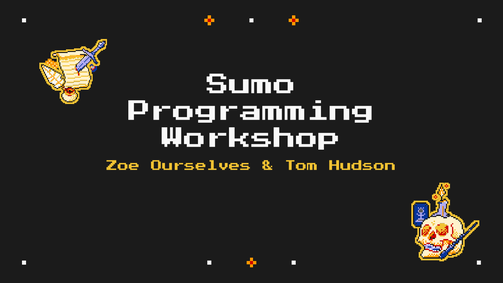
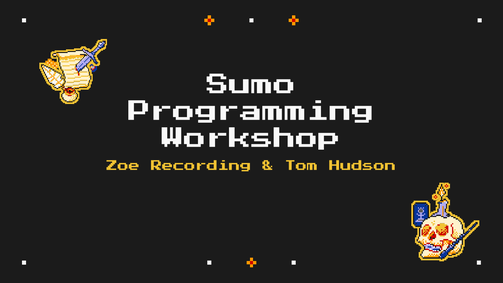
Ourselves: Ourselves -> Recording (201, 168)
